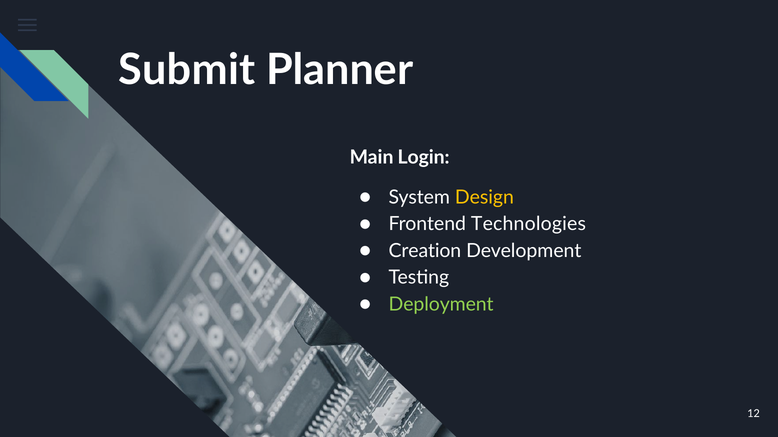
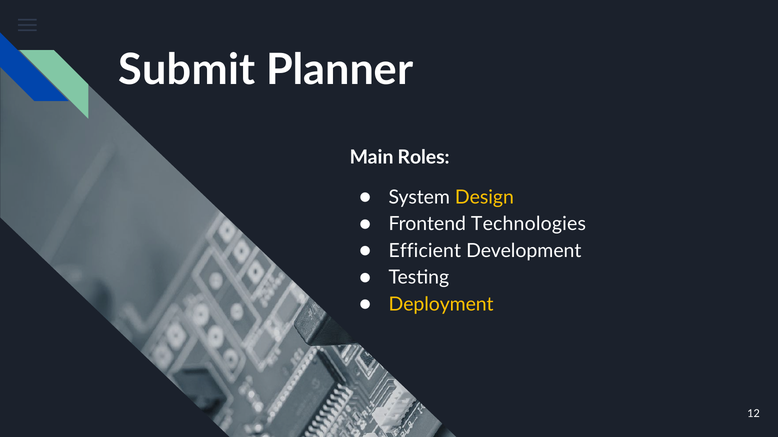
Login: Login -> Roles (424, 158)
Creation: Creation -> Efficient (425, 251)
Deployment colour: light green -> yellow (441, 305)
